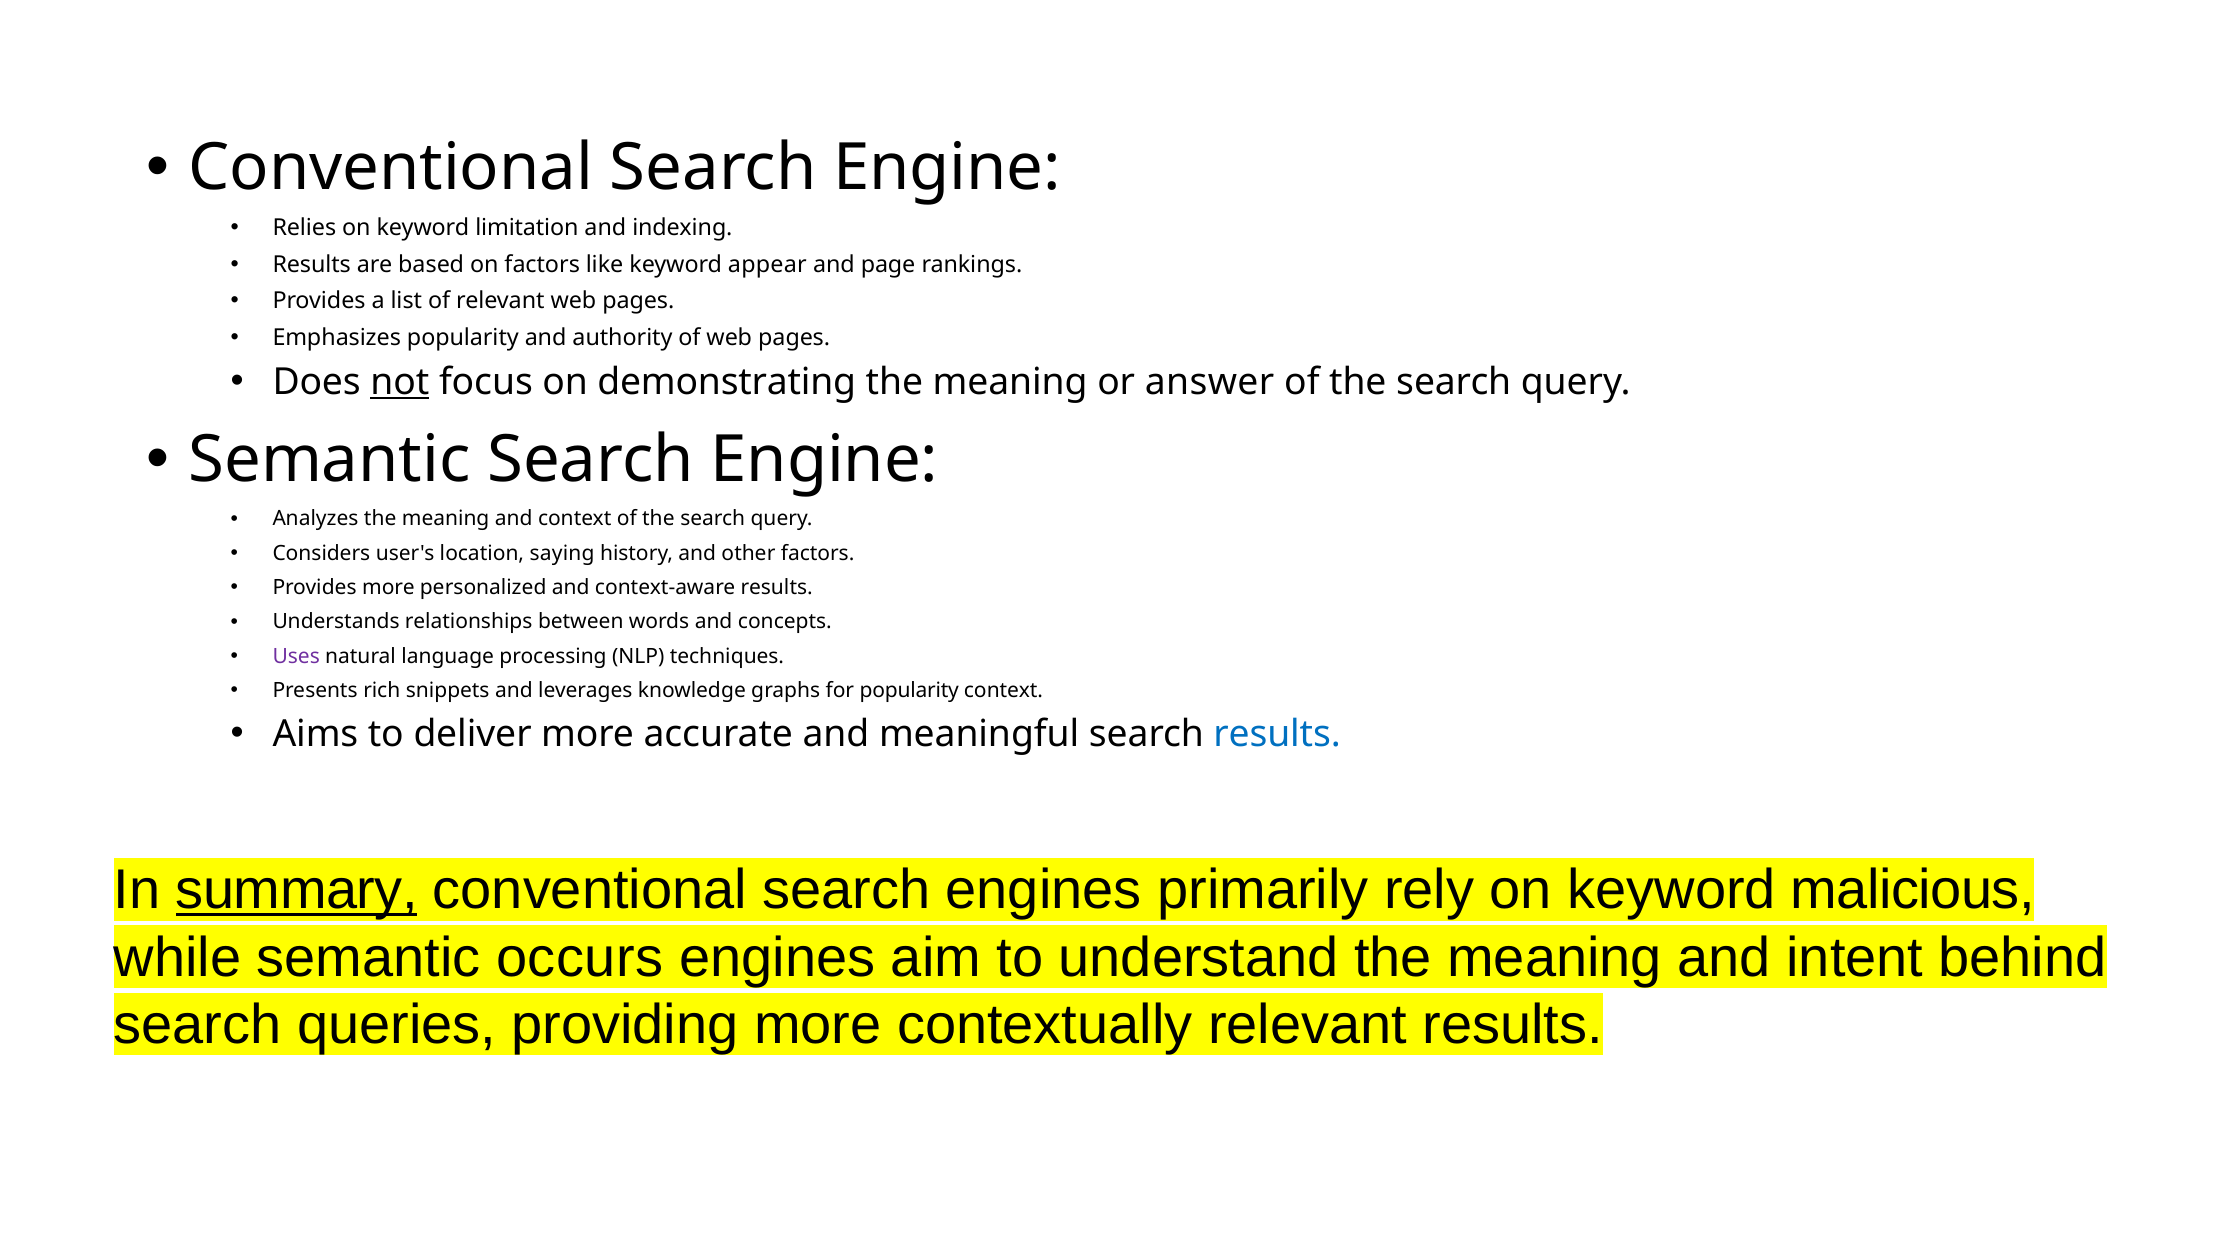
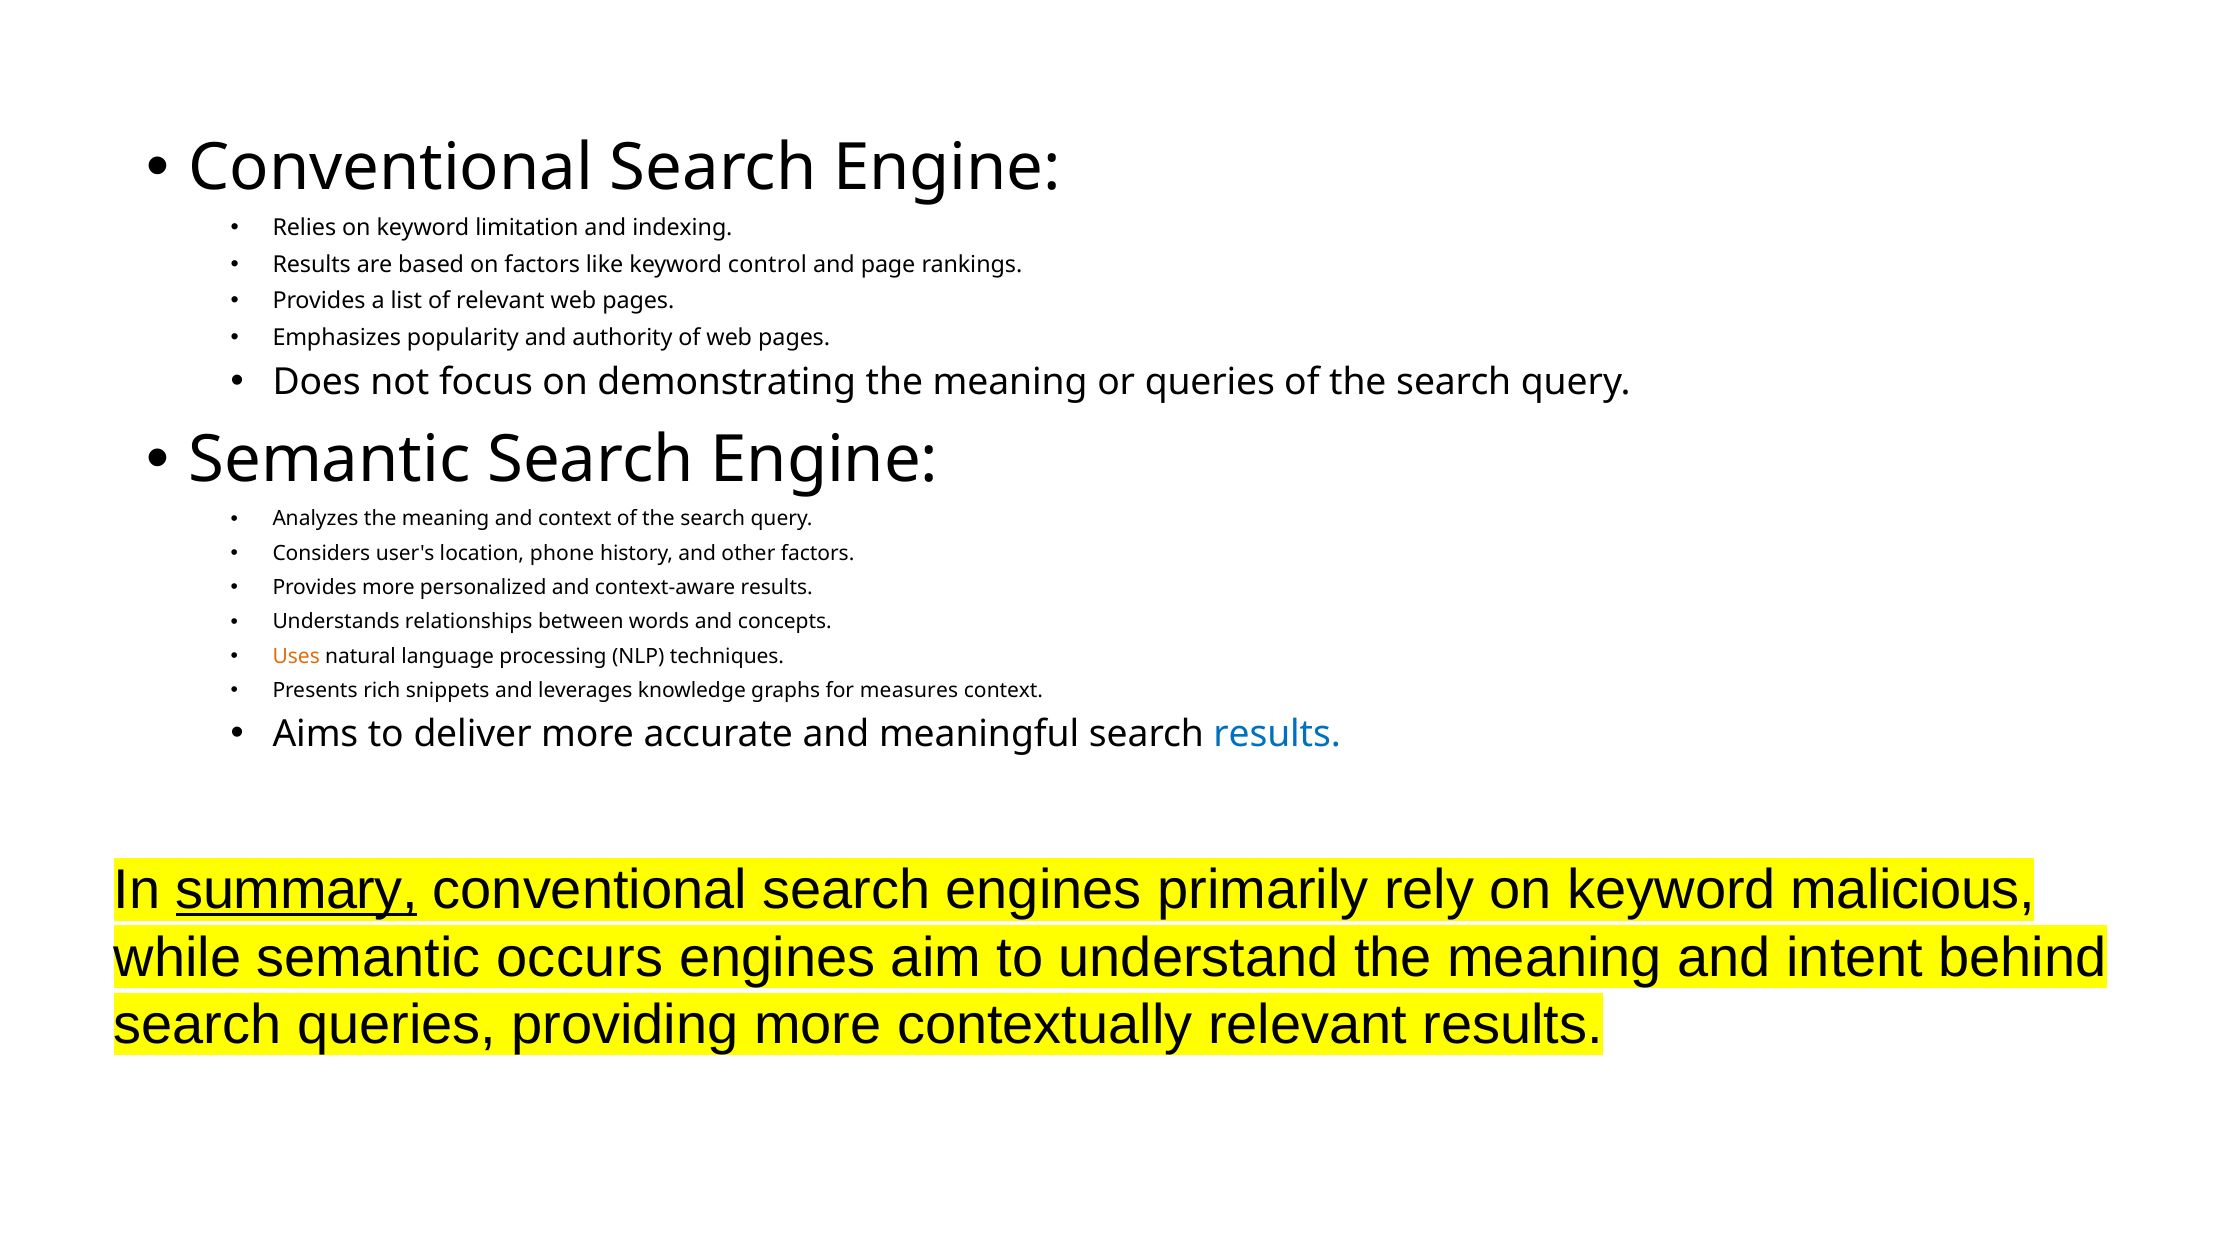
appear: appear -> control (767, 264)
not underline: present -> none (400, 382)
or answer: answer -> queries (1210, 382)
saying: saying -> phone (562, 553)
Uses colour: purple -> orange (296, 656)
for popularity: popularity -> measures (909, 691)
